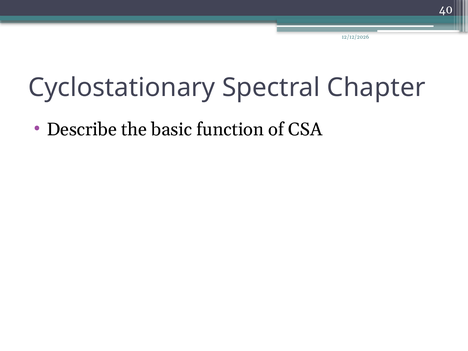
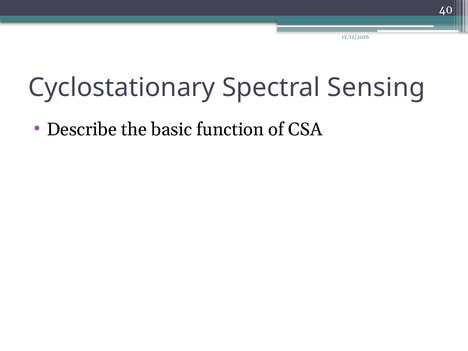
Chapter: Chapter -> Sensing (376, 88)
